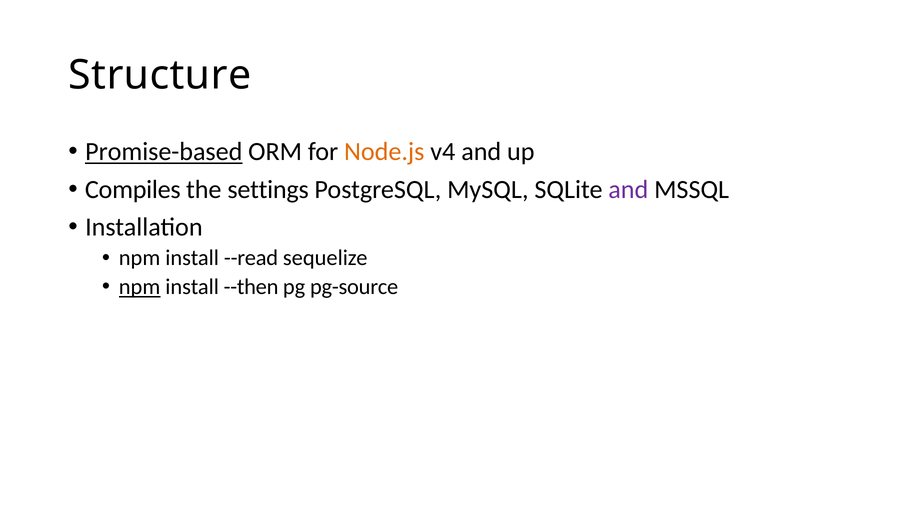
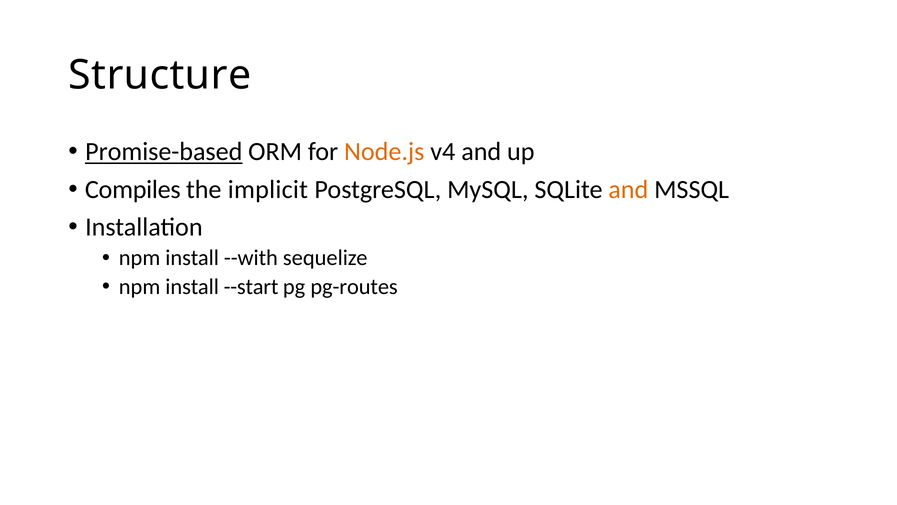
settings: settings -> implicit (268, 189)
and colour: purple -> orange (628, 189)
--read: --read -> --with (251, 258)
npm underline: present -> none (140, 287)
--then: --then -> --start (251, 287)
pg-source: pg-source -> pg-routes (354, 287)
